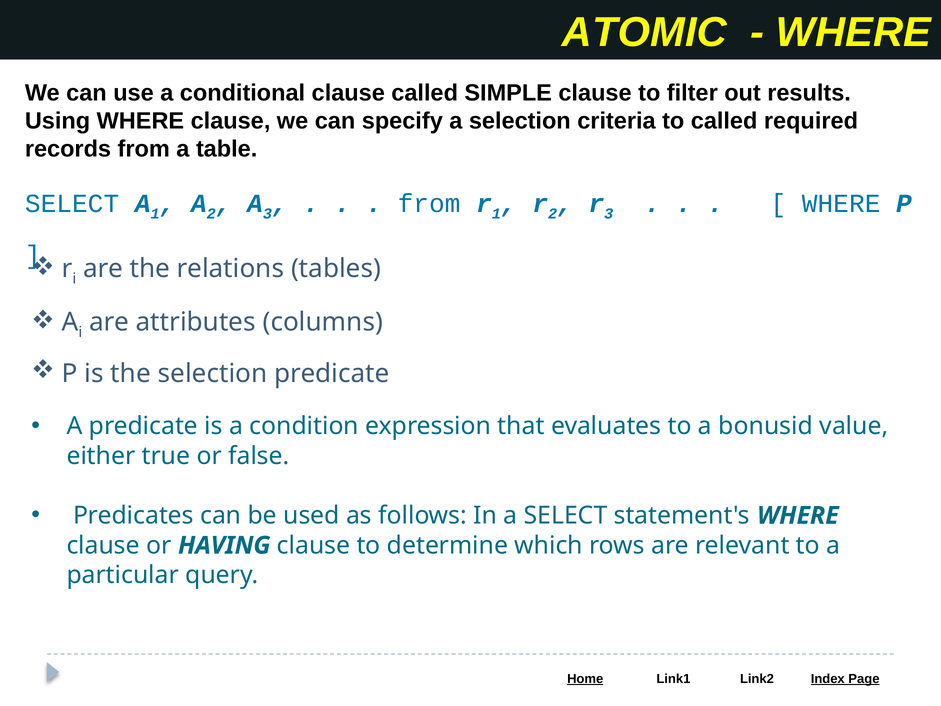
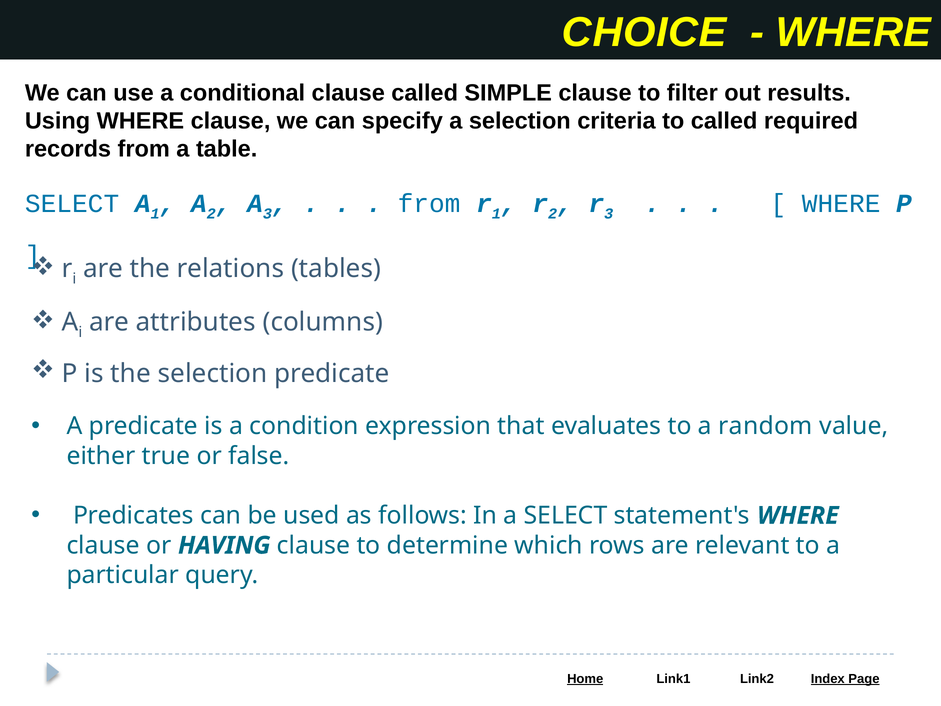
ATOMIC: ATOMIC -> CHOICE (644, 33)
bonusid: bonusid -> random (766, 426)
